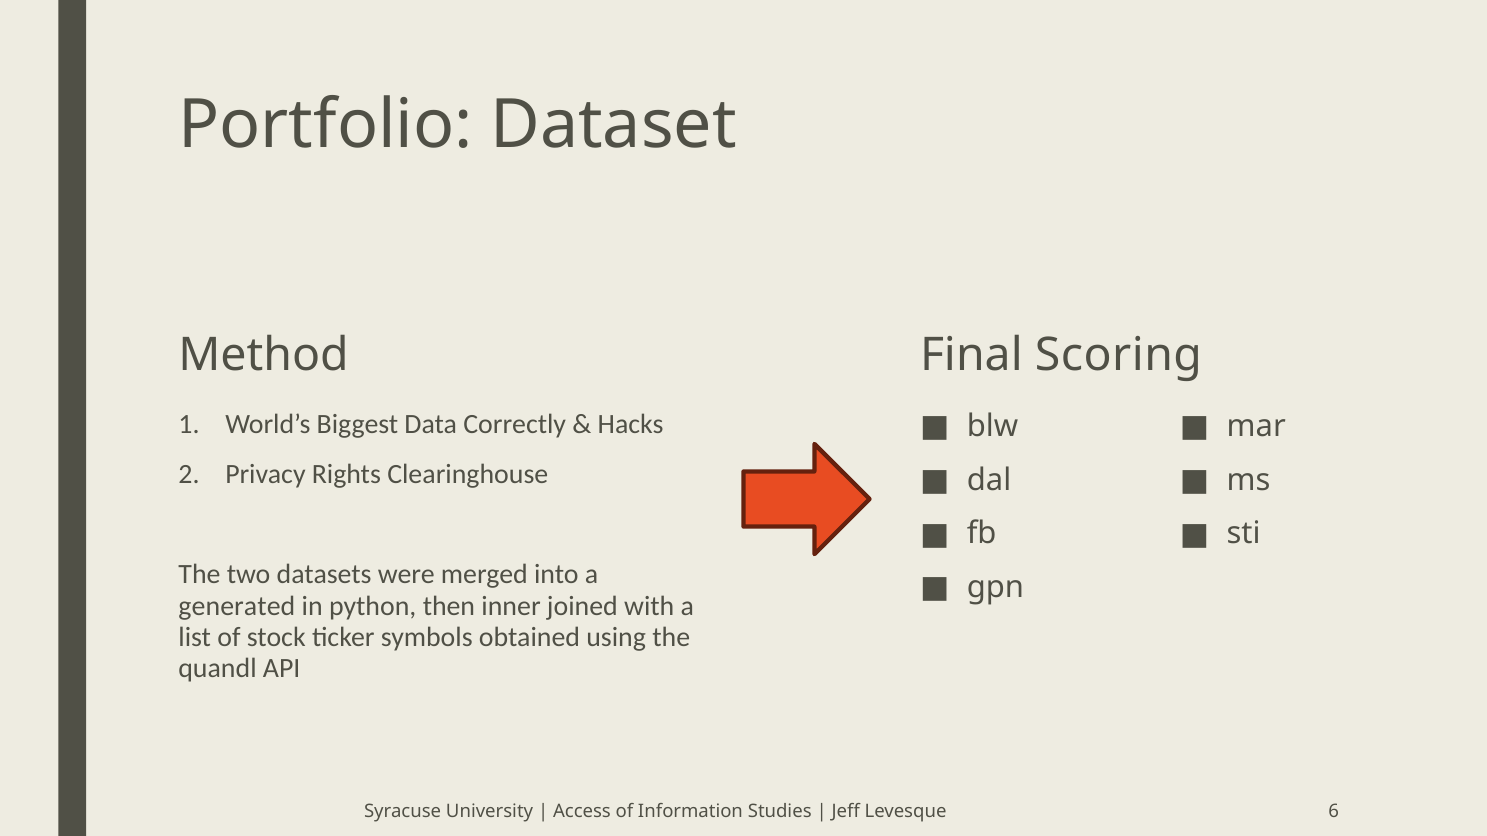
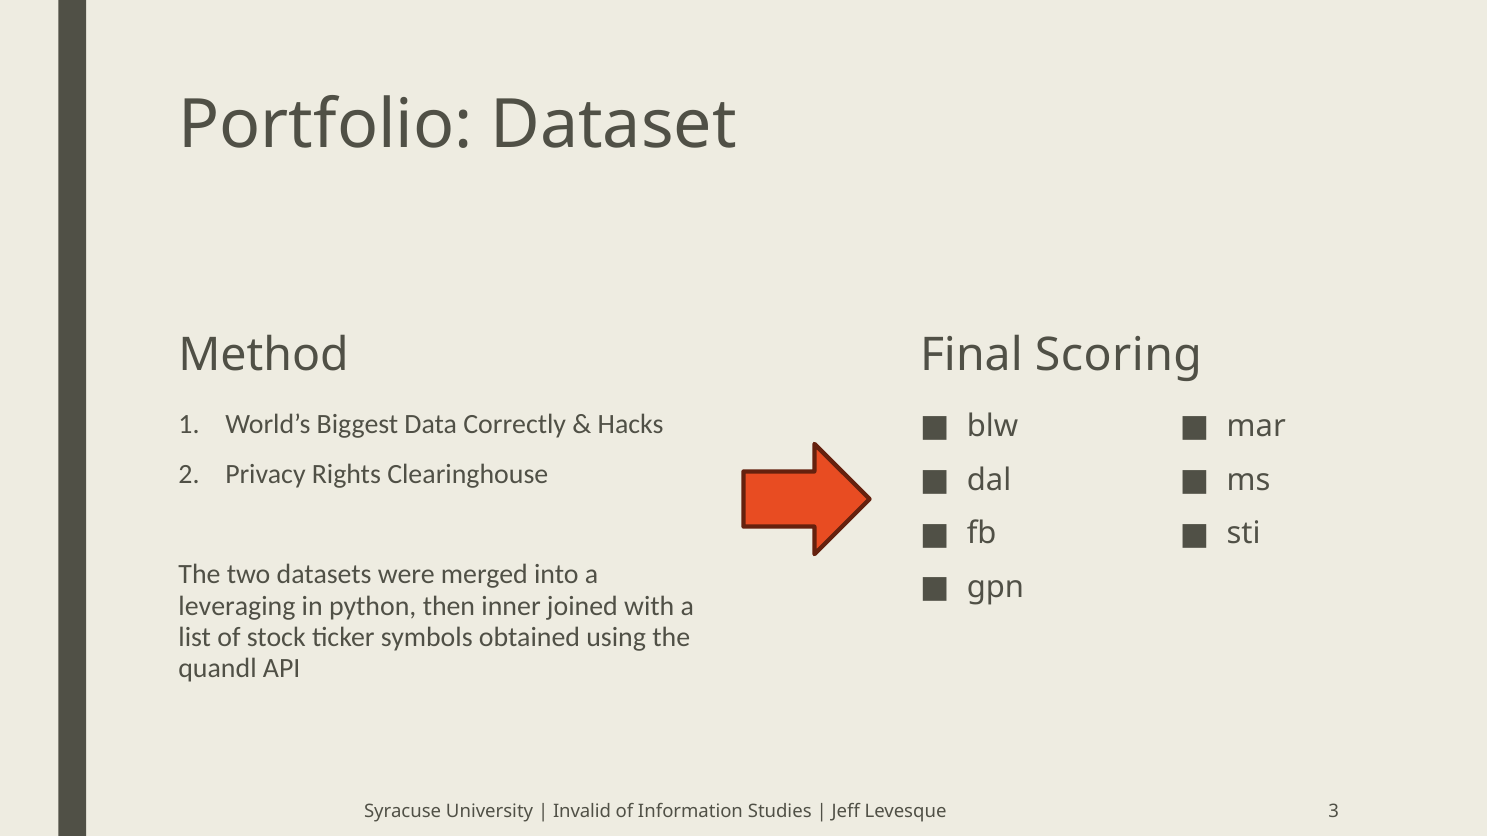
generated: generated -> leveraging (237, 606)
Access: Access -> Invalid (582, 812)
6: 6 -> 3 (1334, 812)
